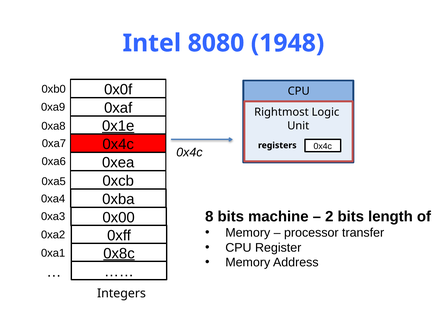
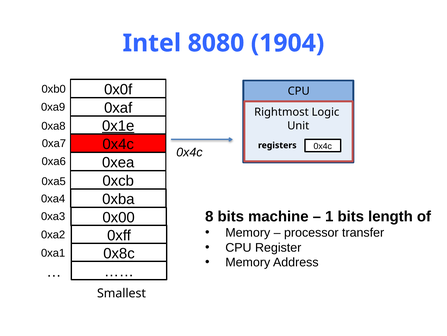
1948: 1948 -> 1904 (288, 43)
2: 2 -> 1 (329, 216)
0x8c underline: present -> none (119, 253)
Integers: Integers -> Smallest (121, 293)
